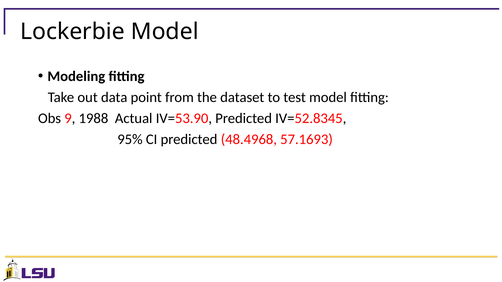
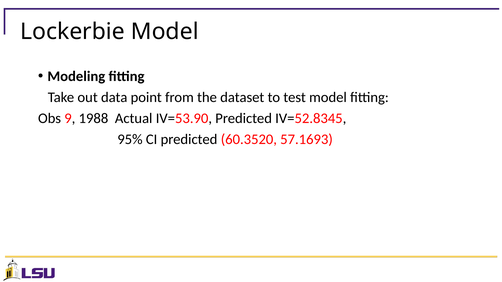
48.4968: 48.4968 -> 60.3520 (249, 140)
